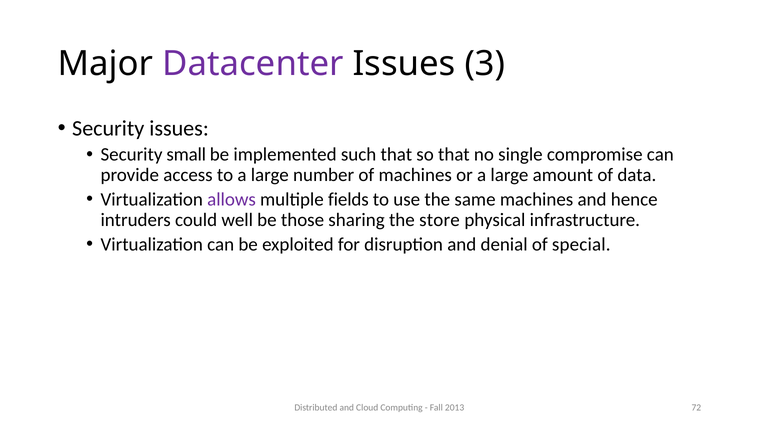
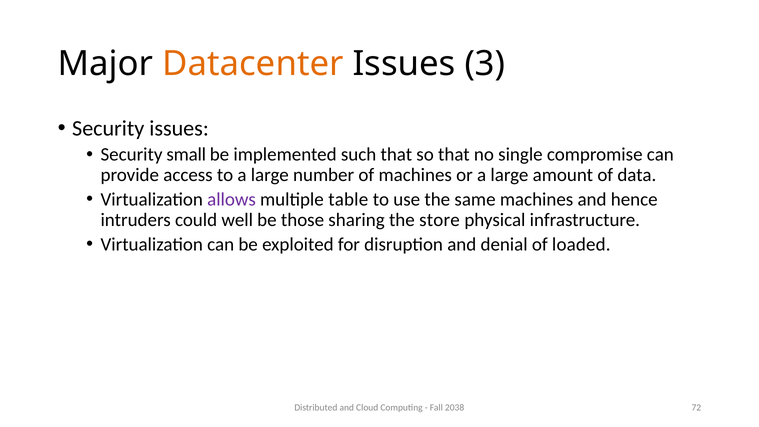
Datacenter colour: purple -> orange (253, 64)
fields: fields -> table (348, 199)
special: special -> loaded (581, 244)
2013: 2013 -> 2038 (455, 408)
